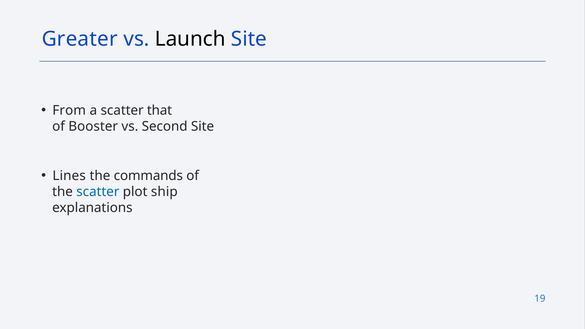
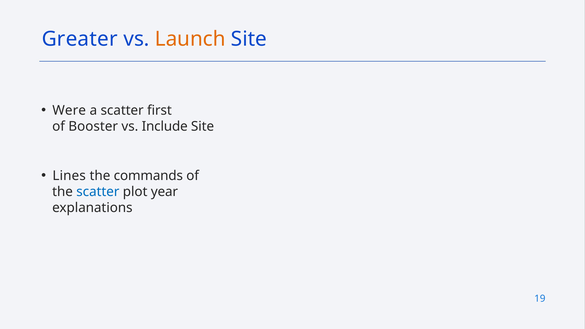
Launch colour: black -> orange (190, 39)
From: From -> Were (69, 110)
that: that -> first (159, 110)
Second: Second -> Include (165, 126)
ship: ship -> year (164, 192)
